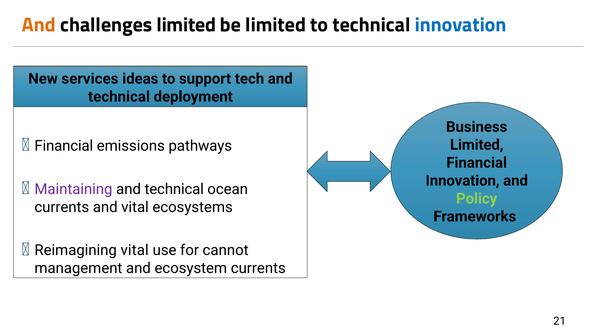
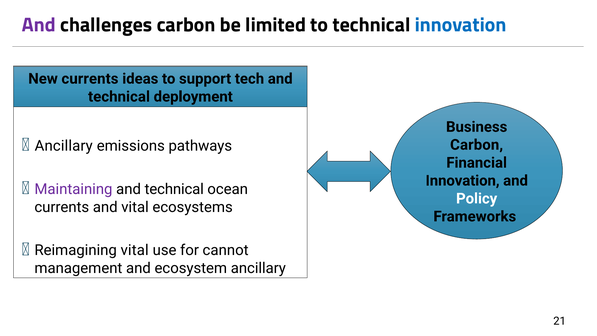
And colour: orange -> purple (39, 25)
challenges limited: limited -> carbon (186, 25)
New services: services -> currents (90, 79)
Financial: Financial -> Ancillary (64, 146)
Limited: Limited -> Carbon (477, 145)
Policy colour: light green -> white (477, 198)
ecosystem currents: currents -> ancillary (258, 268)
